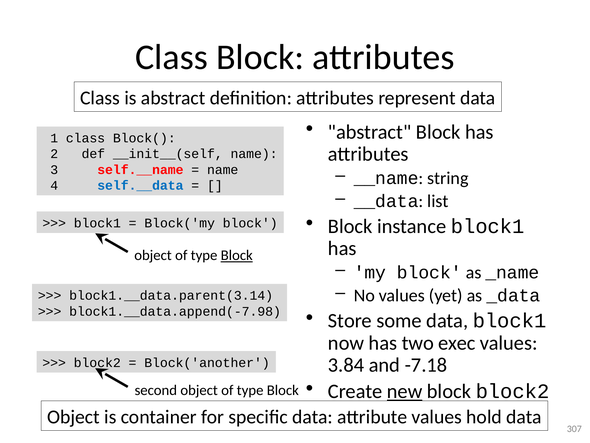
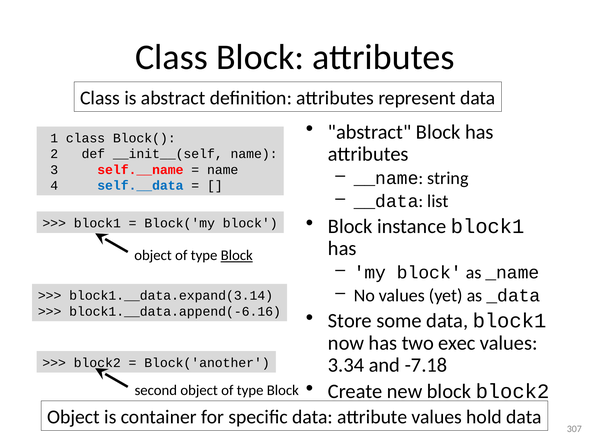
block1.__data.parent(3.14: block1.__data.parent(3.14 -> block1.__data.expand(3.14 (171, 295)
block1.__data.append(-7.98: block1.__data.append(-7.98 -> block1.__data.append(-6.16 (175, 311)
3.84: 3.84 -> 3.34 (346, 365)
new underline: present -> none (405, 391)
